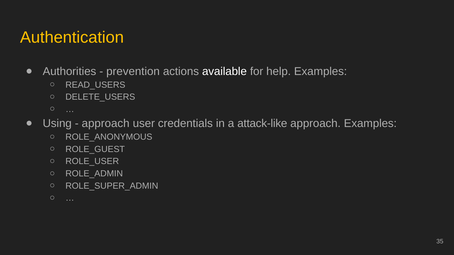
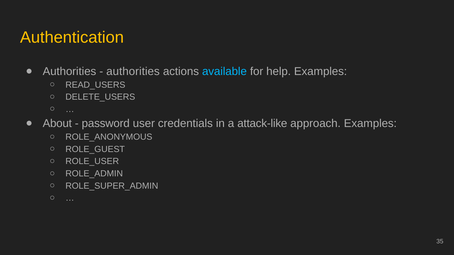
prevention: prevention -> authorities (133, 71)
available colour: white -> light blue (224, 71)
Using: Using -> About (57, 124)
approach: approach -> password (106, 124)
